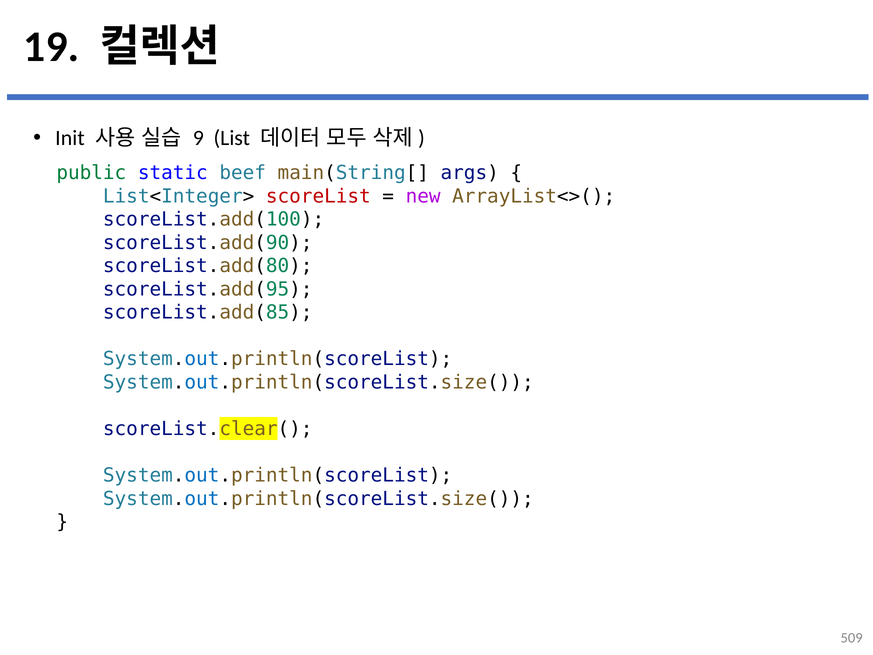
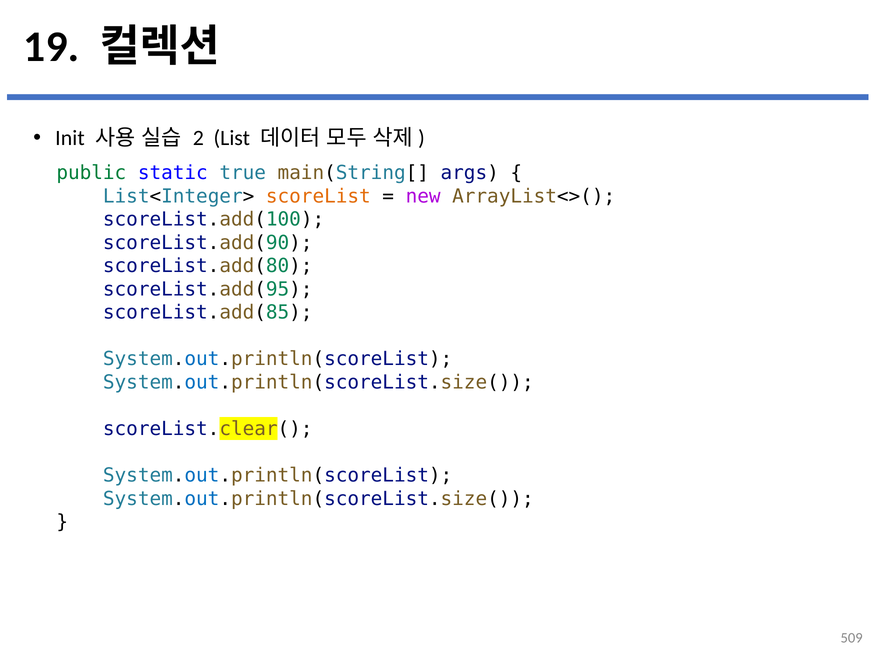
9: 9 -> 2 (198, 138)
beef: beef -> true (243, 173)
scoreList colour: red -> orange (318, 196)
